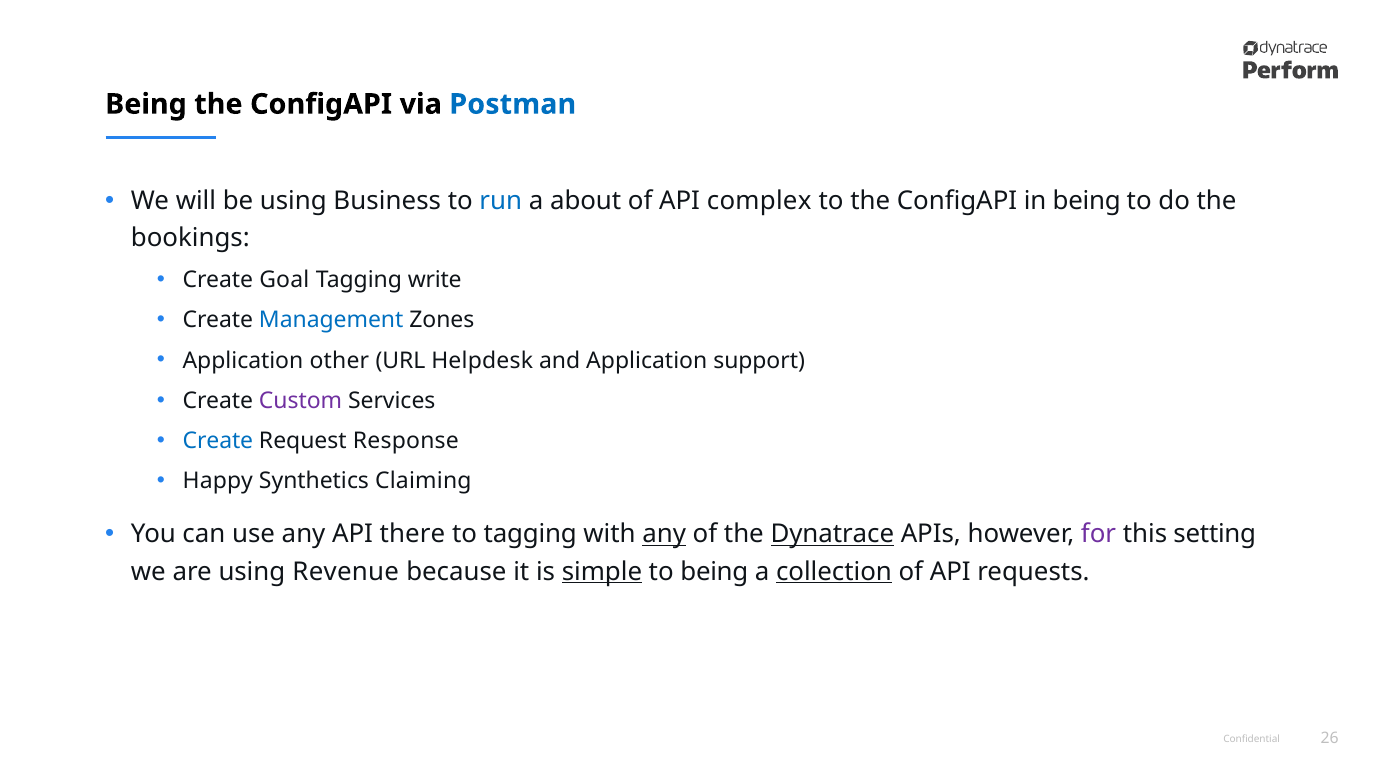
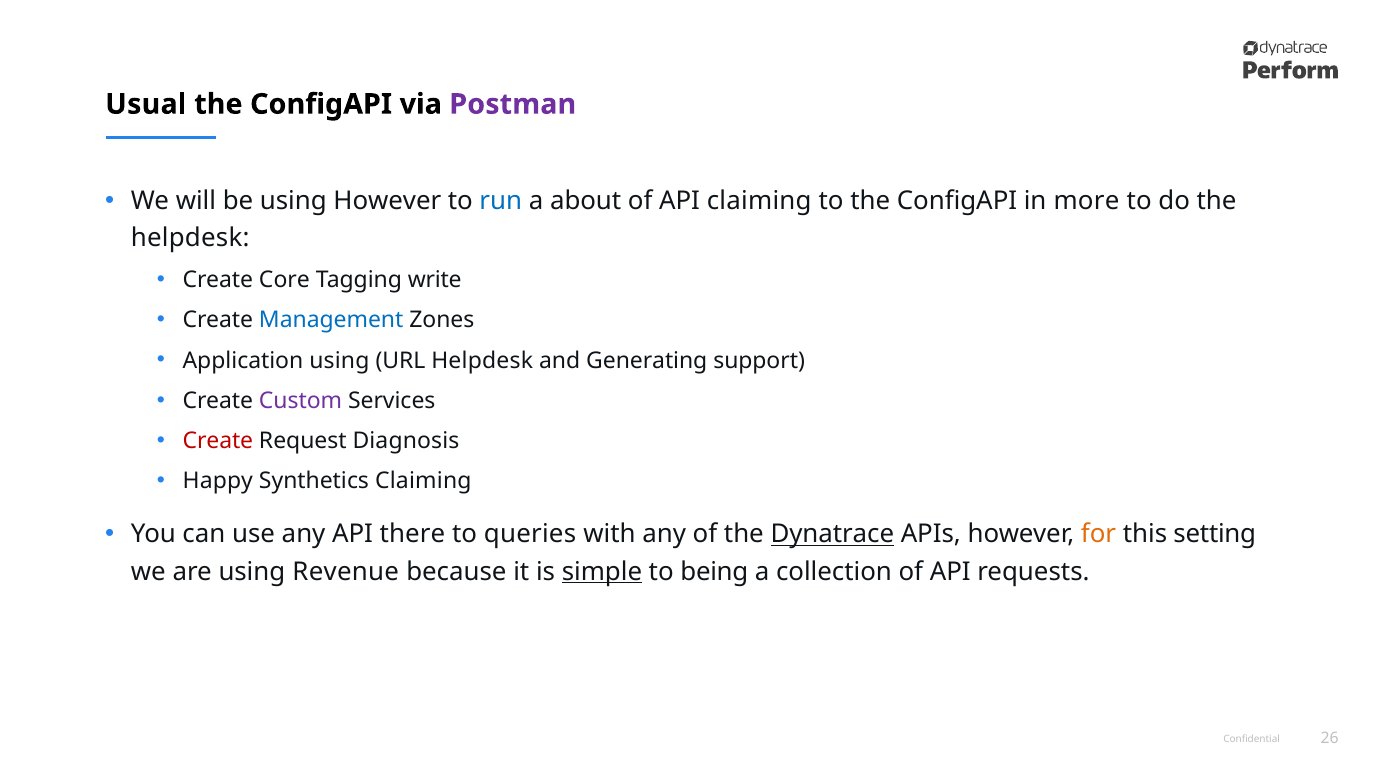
Being: Being -> Usual (146, 104)
Postman colour: blue -> purple (513, 104)
using Business: Business -> However (387, 201)
API complex: complex -> claiming (759, 201)
in being: being -> more (1086, 201)
bookings: bookings -> helpdesk (190, 238)
Goal: Goal -> Core (284, 280)
Application other: other -> using (339, 360)
and Application: Application -> Generating (647, 360)
Create colour: blue -> red (218, 441)
Response: Response -> Diagnosis (406, 441)
to tagging: tagging -> queries (530, 534)
any underline: present -> none (664, 534)
for colour: purple -> orange (1099, 534)
collection underline: present -> none (834, 571)
